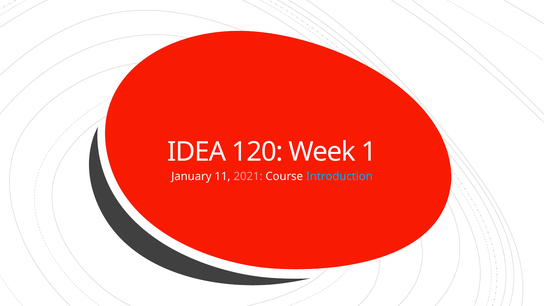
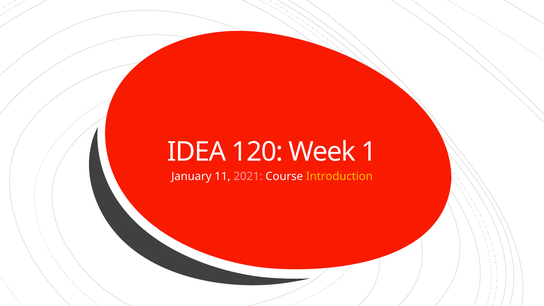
Introduction colour: light blue -> yellow (339, 176)
